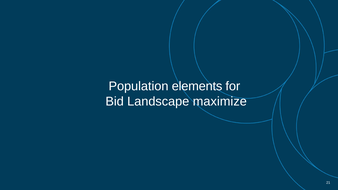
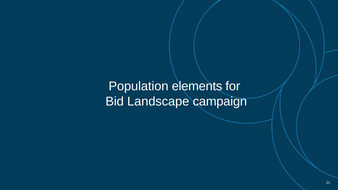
maximize: maximize -> campaign (220, 102)
